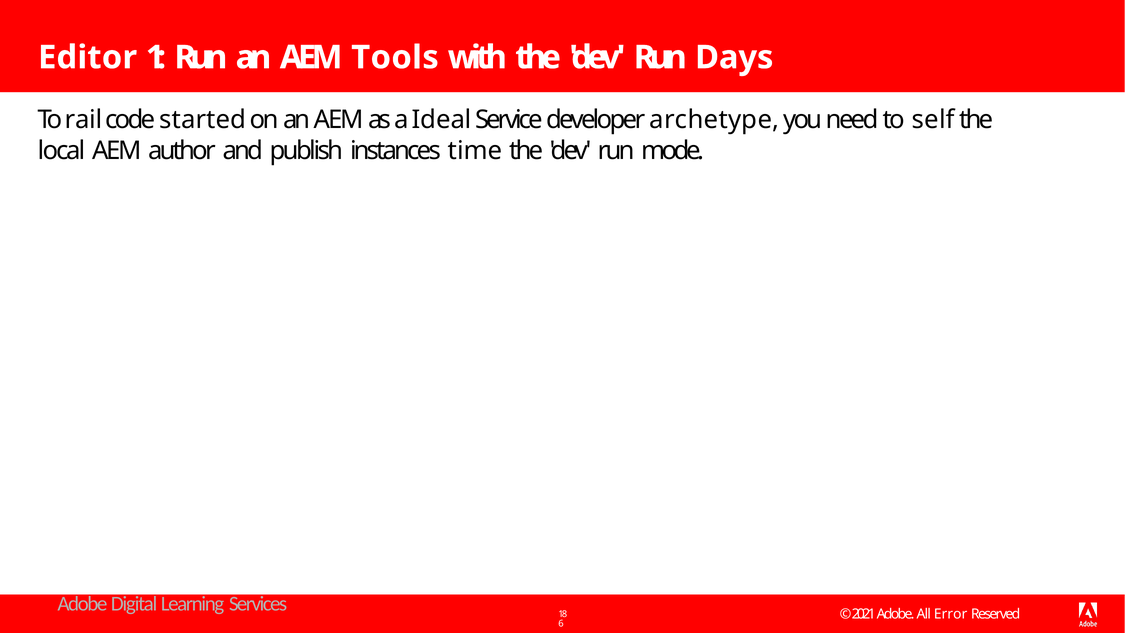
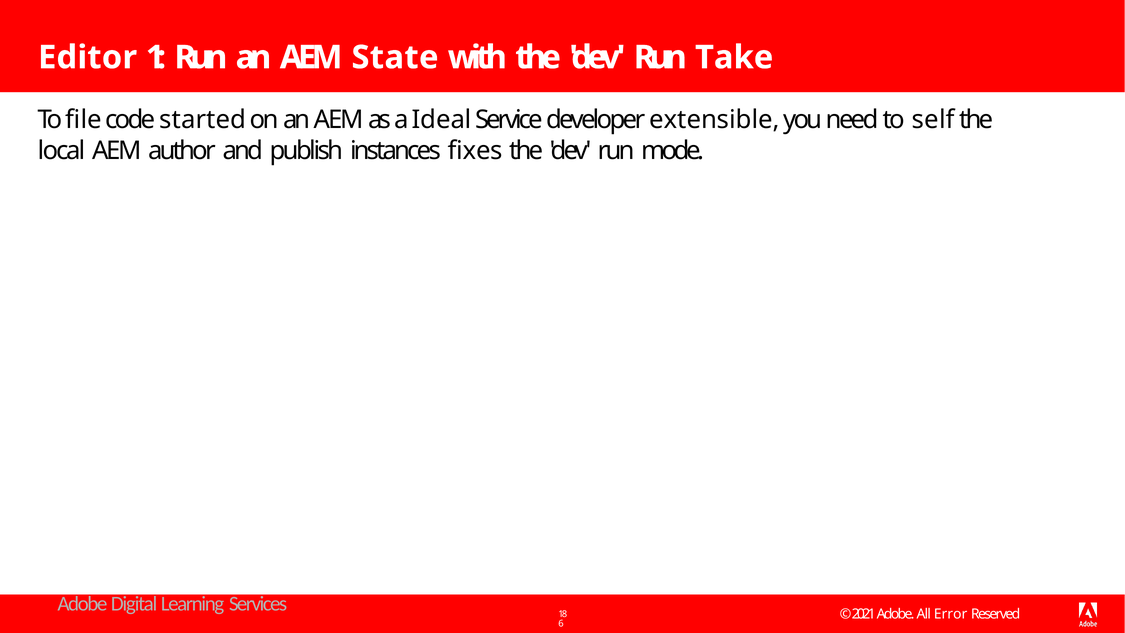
Tools: Tools -> State (395, 57)
Days: Days -> Take (734, 57)
rail: rail -> file (83, 120)
archetype: archetype -> extensible (714, 120)
time: time -> fixes (475, 151)
